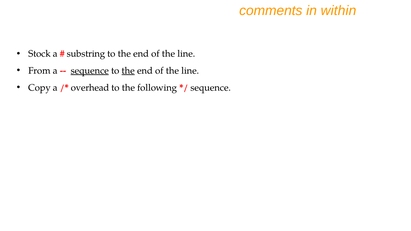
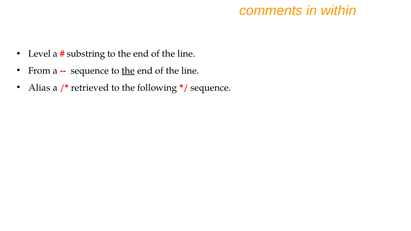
Stock: Stock -> Level (39, 54)
sequence underline: present -> none (90, 71)
Copy: Copy -> Alias (39, 88)
overhead: overhead -> retrieved (90, 88)
